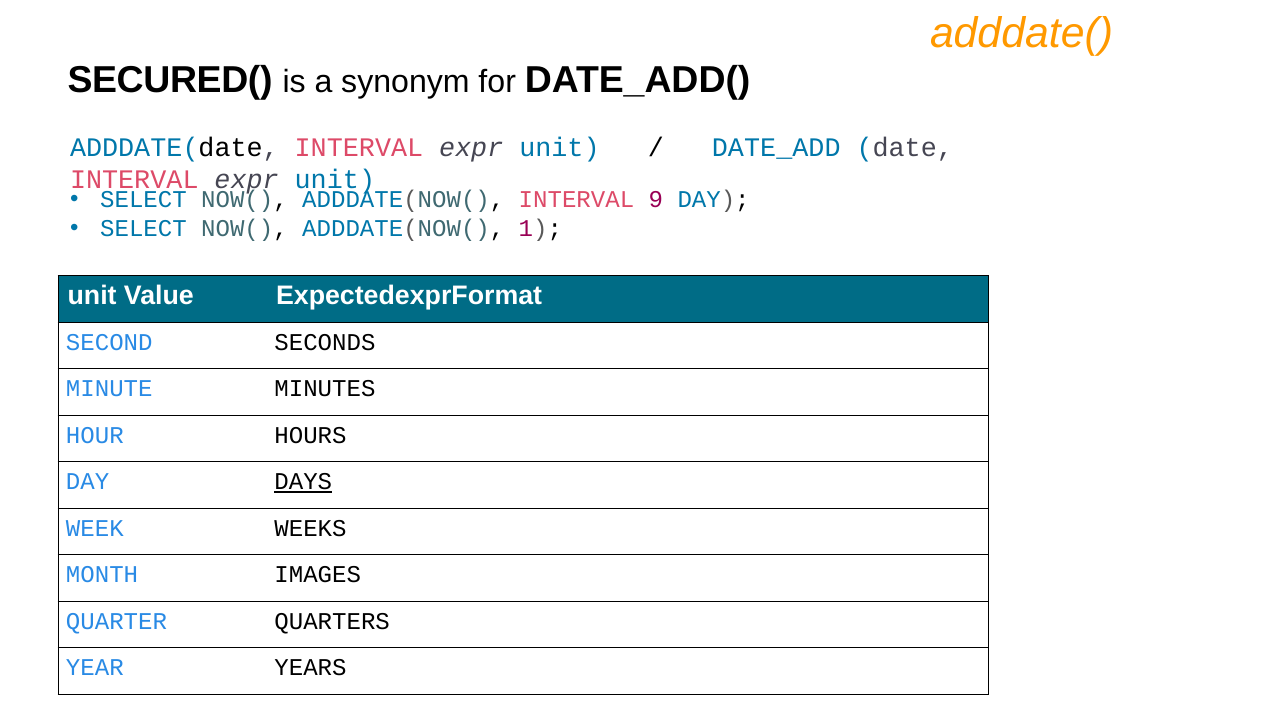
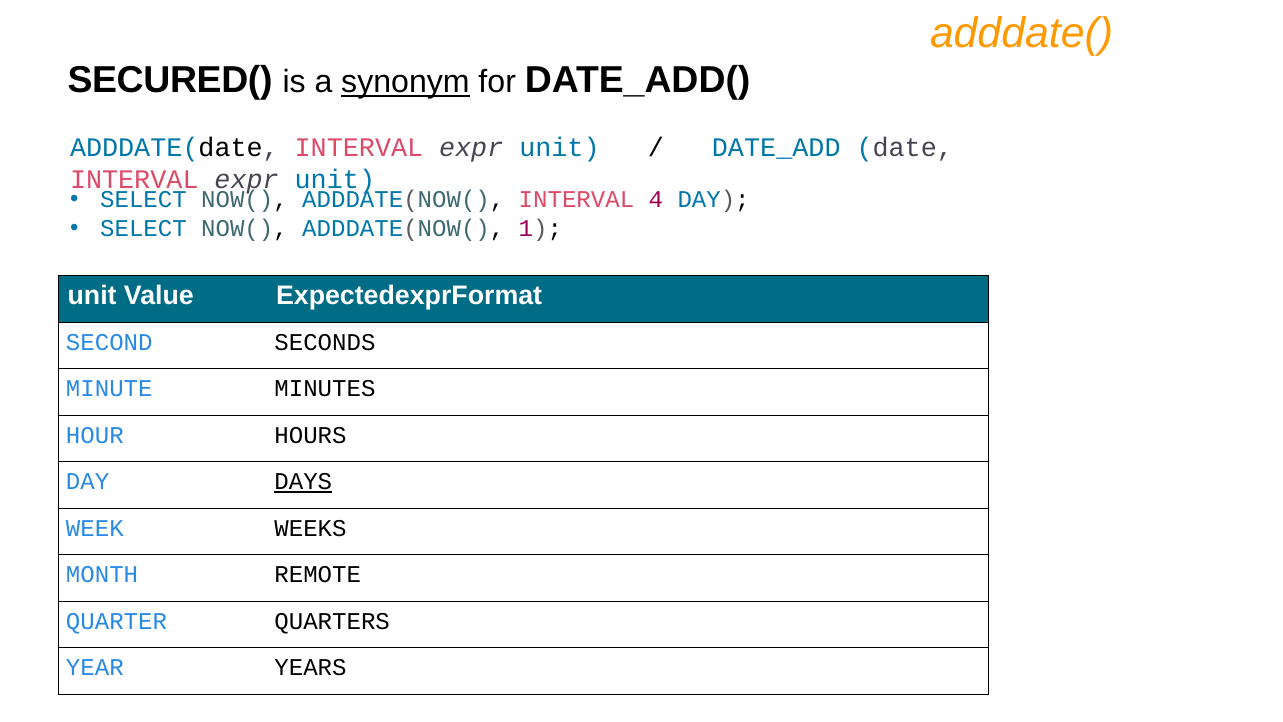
synonym underline: none -> present (405, 82)
9: 9 -> 4 (656, 200)
IMAGES: IMAGES -> REMOTE (318, 575)
